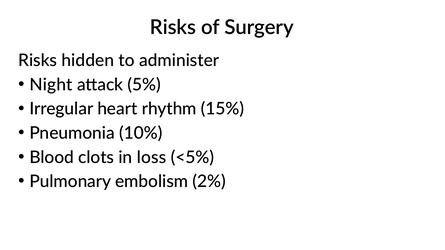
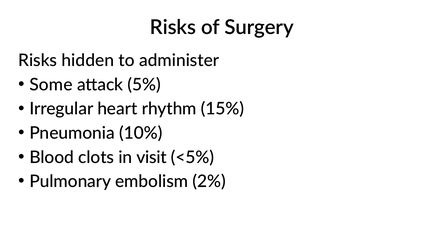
Night: Night -> Some (51, 85)
loss: loss -> visit (152, 158)
